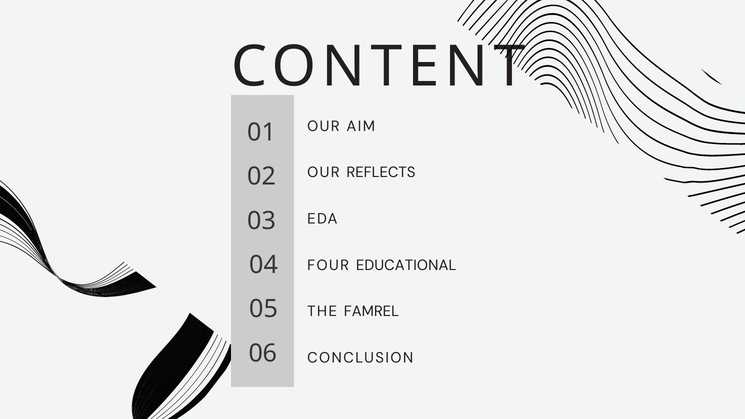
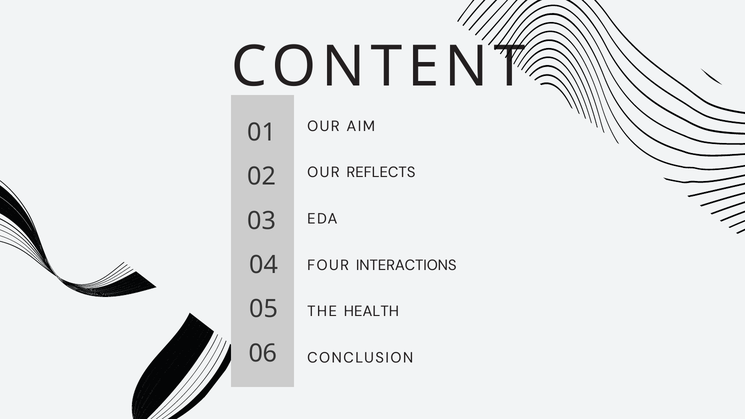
EDUCATIONAL: EDUCATIONAL -> INTERACTIONS (406, 265)
FAMREL: FAMREL -> HEALTH (371, 312)
